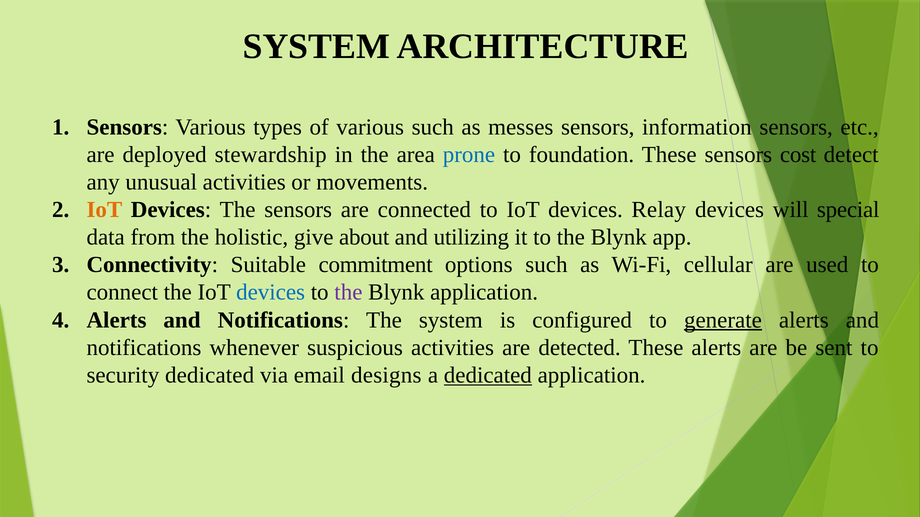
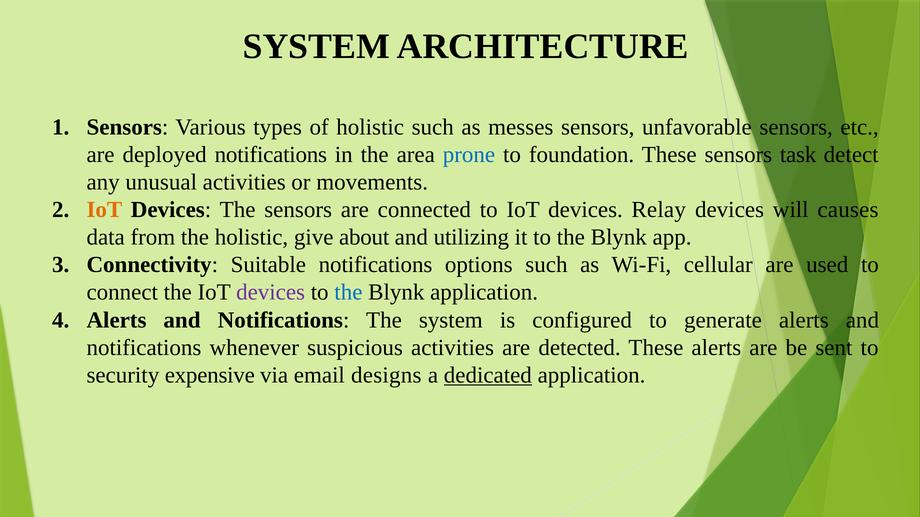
of various: various -> holistic (370, 127)
information: information -> unfavorable (697, 127)
deployed stewardship: stewardship -> notifications (271, 155)
cost: cost -> task (798, 155)
special: special -> causes (848, 210)
Suitable commitment: commitment -> notifications (376, 265)
devices colour: blue -> purple (271, 293)
the colour: purple -> blue (348, 293)
generate underline: present -> none (723, 320)
security dedicated: dedicated -> expensive (210, 375)
